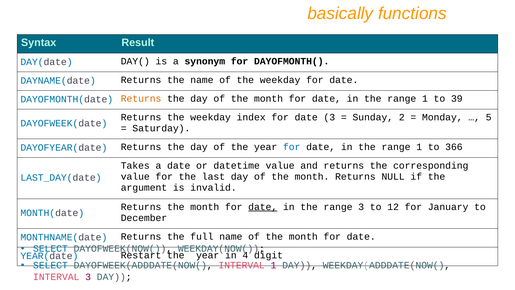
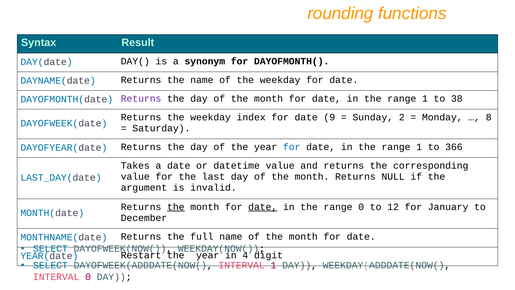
basically: basically -> rounding (340, 13)
Returns colour: orange -> purple (141, 98)
39: 39 -> 38 (457, 98)
date 3: 3 -> 9 (329, 117)
5: 5 -> 8 (489, 117)
the underline: none -> present (176, 207)
range 3: 3 -> 0 (361, 207)
INTERVAL 3: 3 -> 0 (88, 277)
